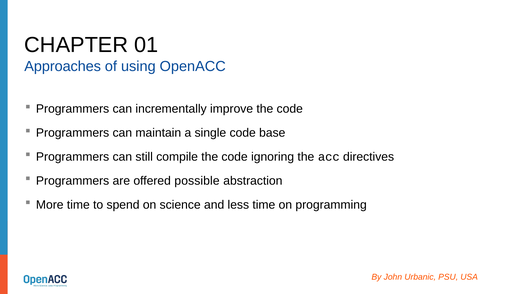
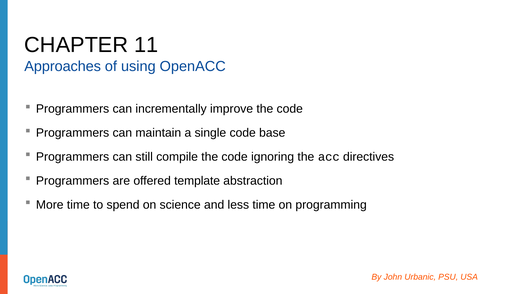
01: 01 -> 11 (146, 45)
possible: possible -> template (197, 181)
